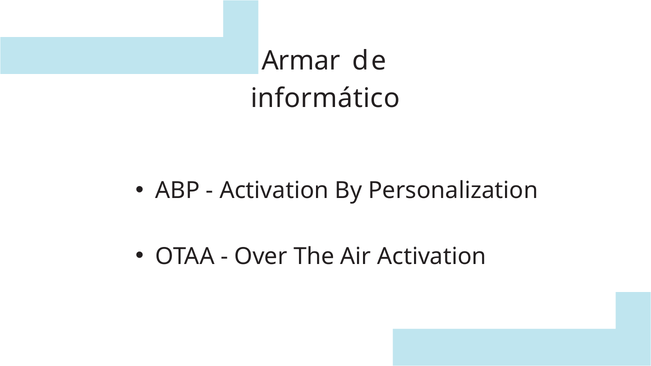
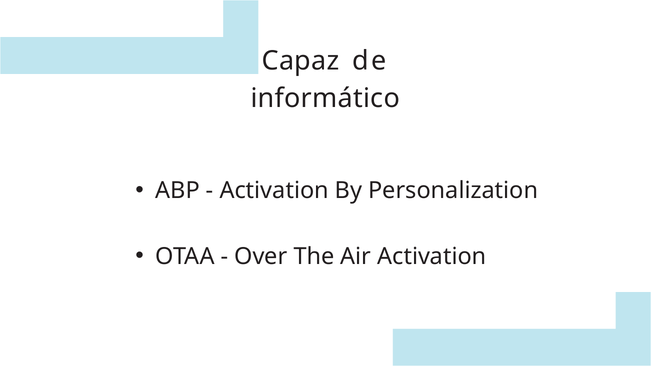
Armar: Armar -> Capaz (301, 61)
